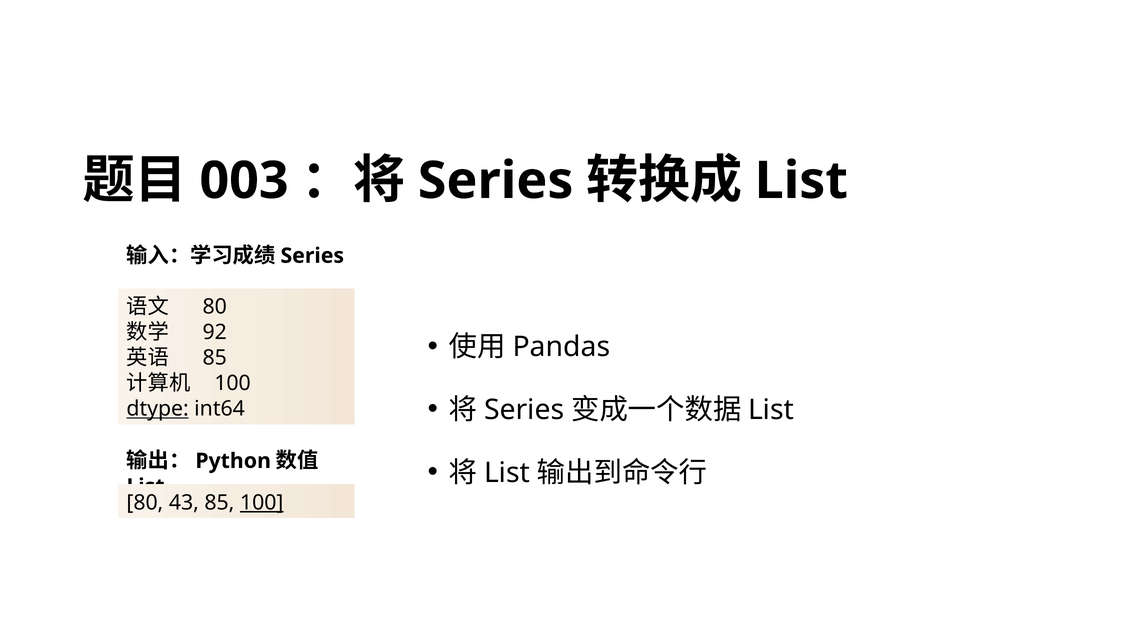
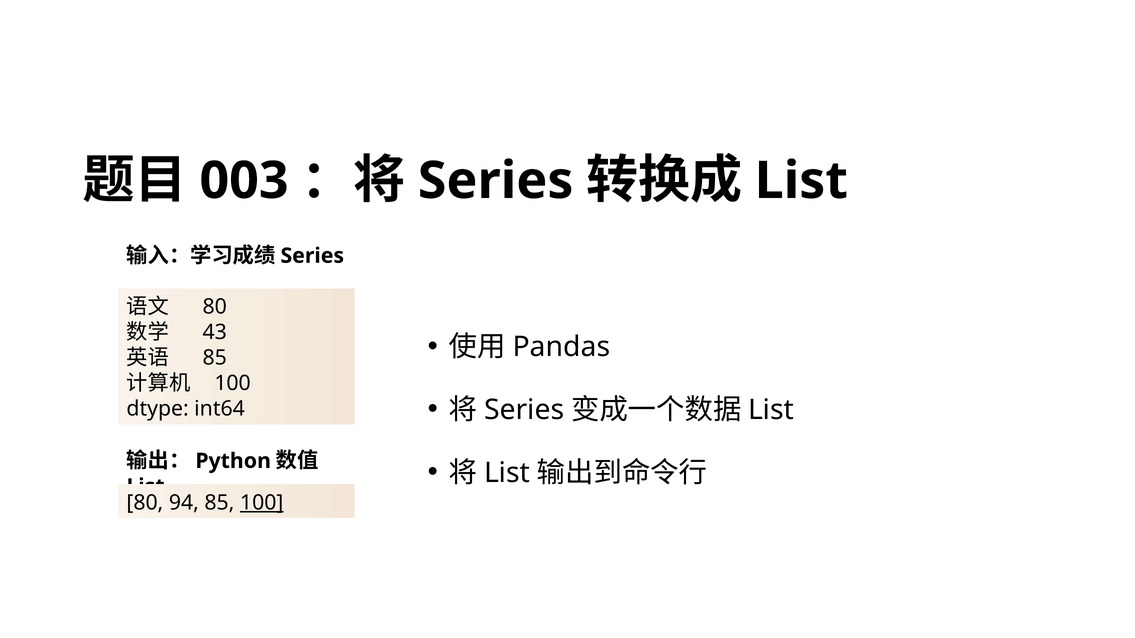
92: 92 -> 43 (215, 333)
dtype underline: present -> none (158, 409)
43: 43 -> 94 (184, 503)
